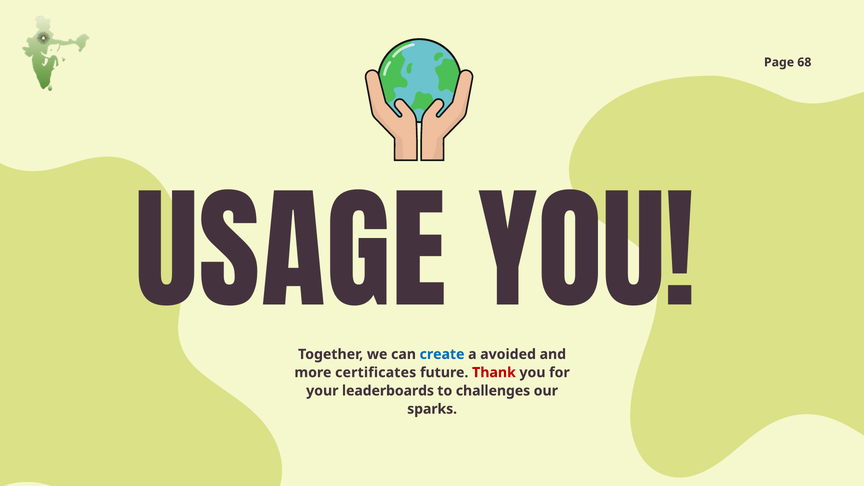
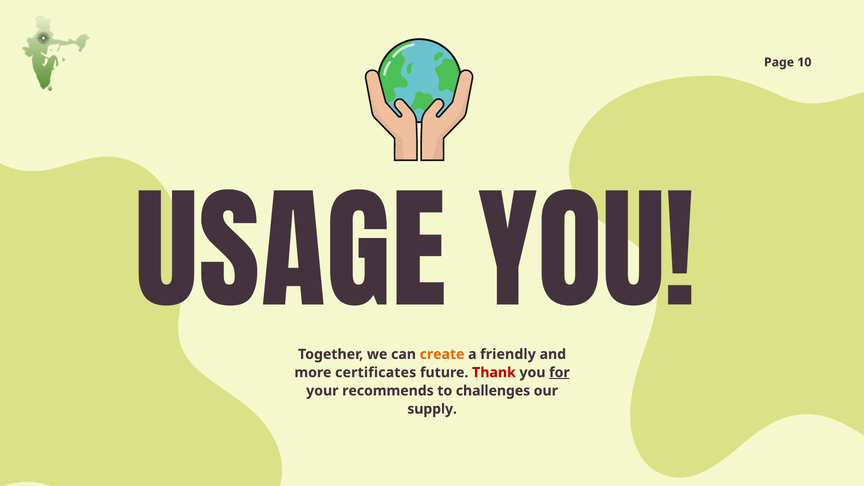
68: 68 -> 10 (804, 62)
create colour: blue -> orange (442, 354)
avoided: avoided -> friendly (508, 354)
for underline: none -> present (559, 373)
leaderboards: leaderboards -> recommends (388, 391)
sparks: sparks -> supply (432, 409)
